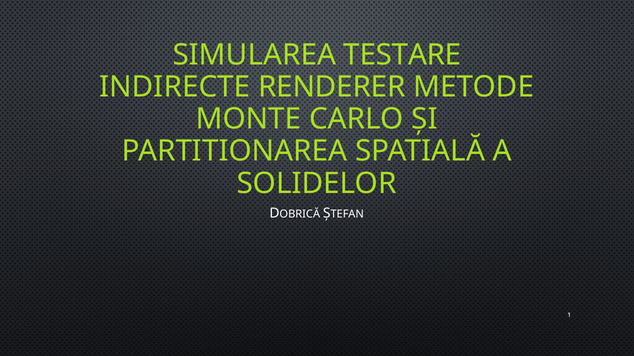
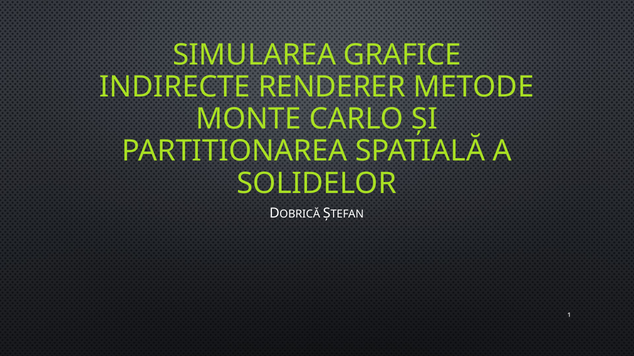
TESTARE: TESTARE -> GRAFICE (402, 55)
